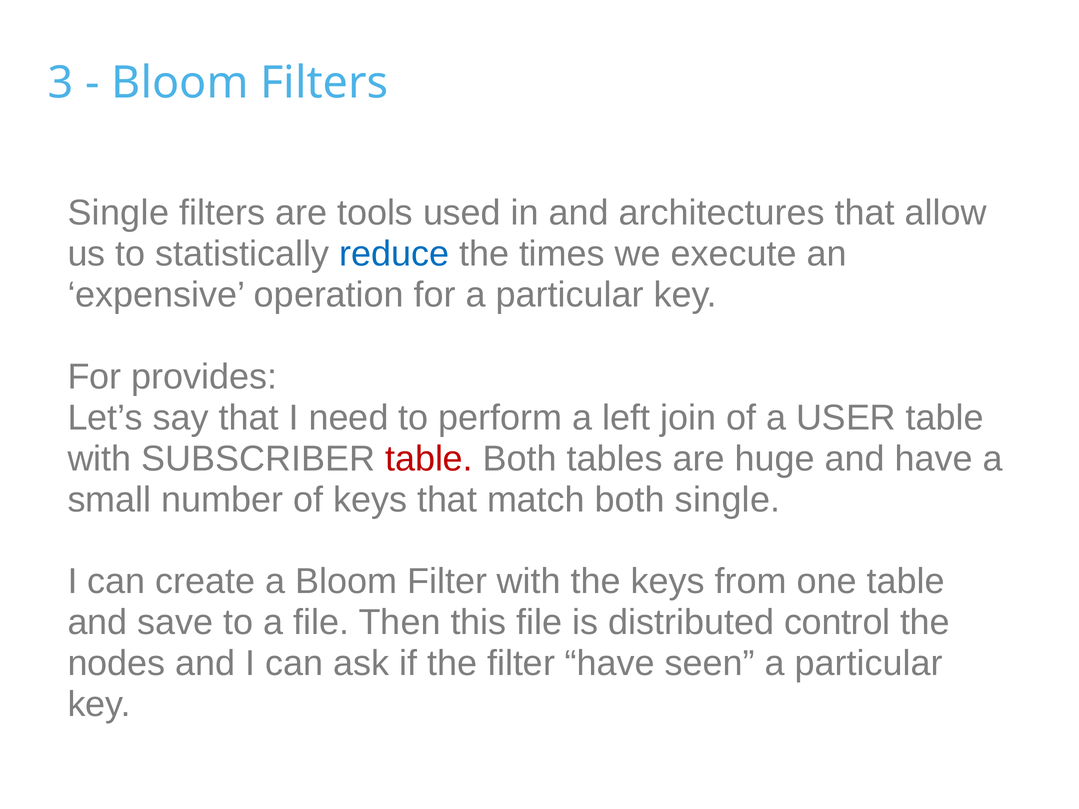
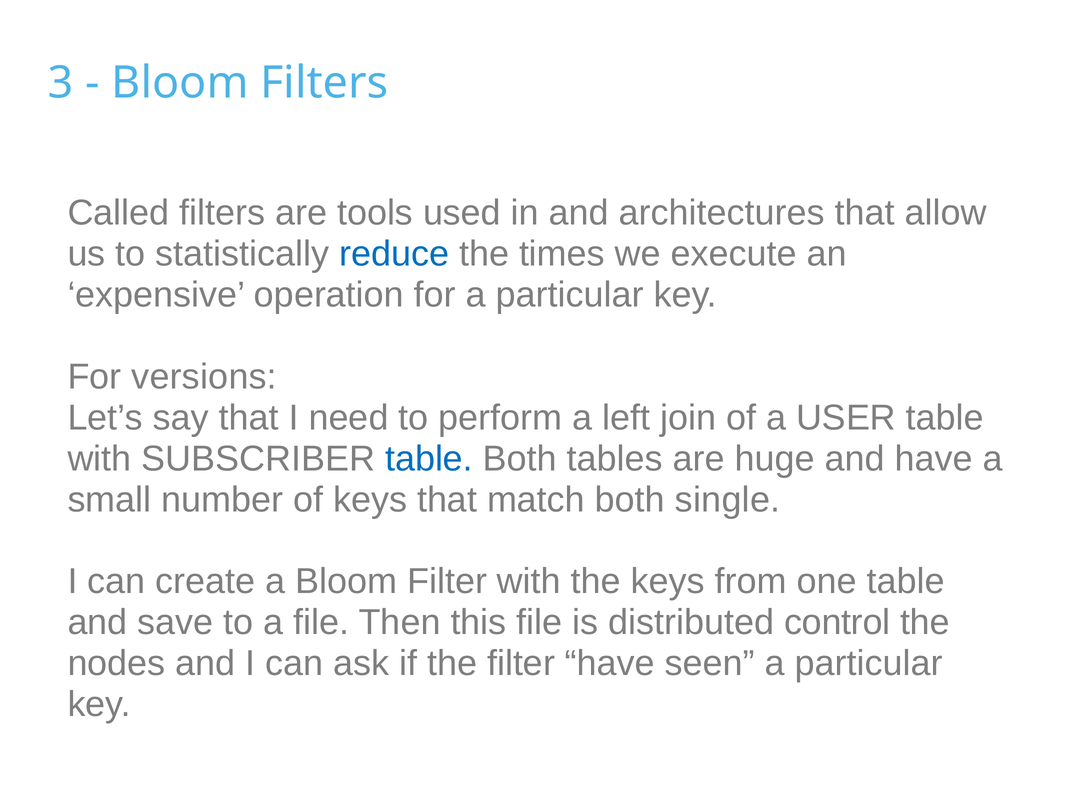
Single: Single -> Called (118, 213)
provides: provides -> versions (204, 377)
table colour: red -> blue (429, 459)
